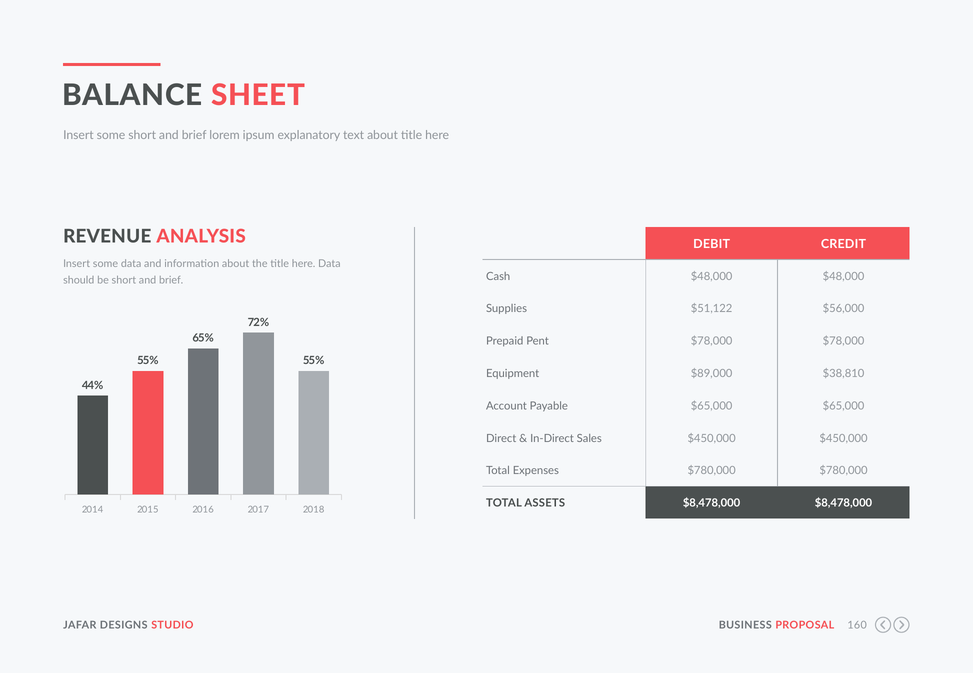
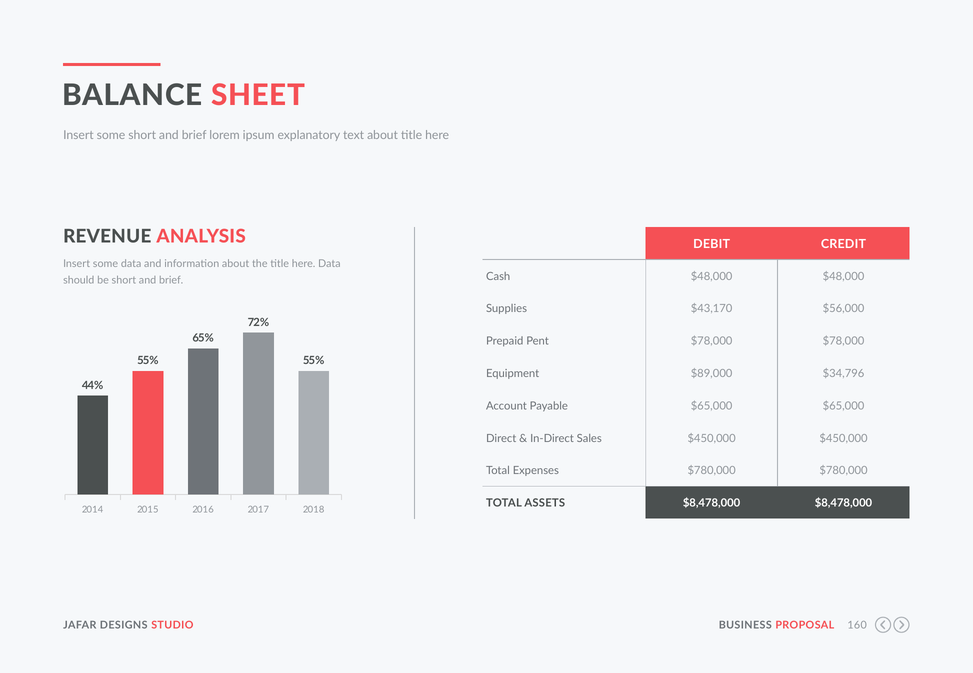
$51,122: $51,122 -> $43,170 (712, 309)
$38,810: $38,810 -> $34,796 (843, 374)
